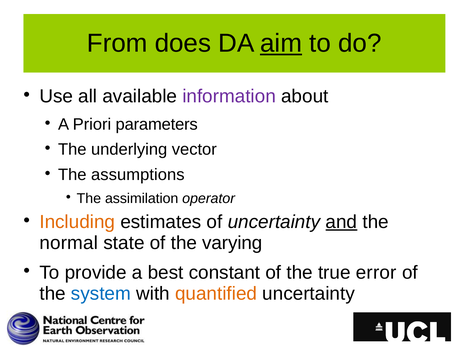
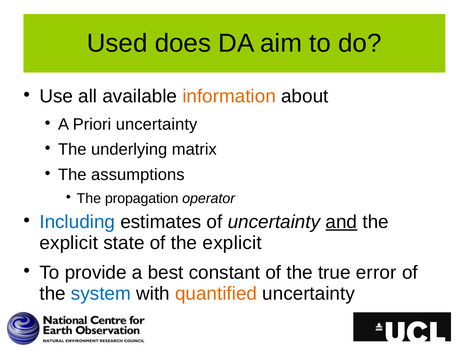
From: From -> Used (117, 43)
aim underline: present -> none (281, 43)
information colour: purple -> orange (229, 96)
Priori parameters: parameters -> uncertainty (157, 125)
vector: vector -> matrix (194, 150)
assimilation: assimilation -> propagation (142, 199)
Including colour: orange -> blue (77, 222)
normal: normal -> explicit (69, 244)
of the varying: varying -> explicit (232, 244)
